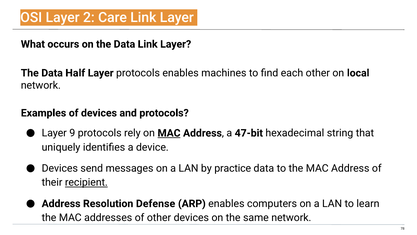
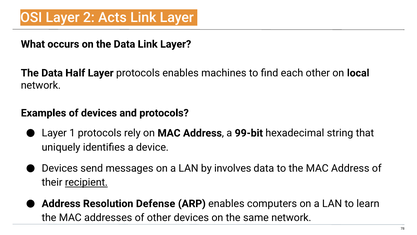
Care: Care -> Acts (112, 18)
9: 9 -> 1 (72, 133)
MAC underline: present -> none (169, 133)
47-bit: 47-bit -> 99-bit (249, 133)
practice: practice -> involves (233, 168)
